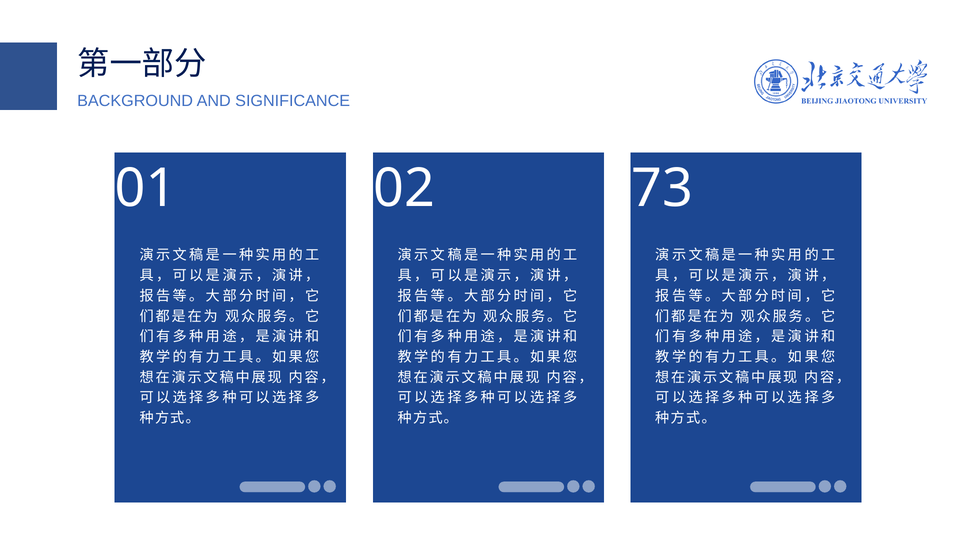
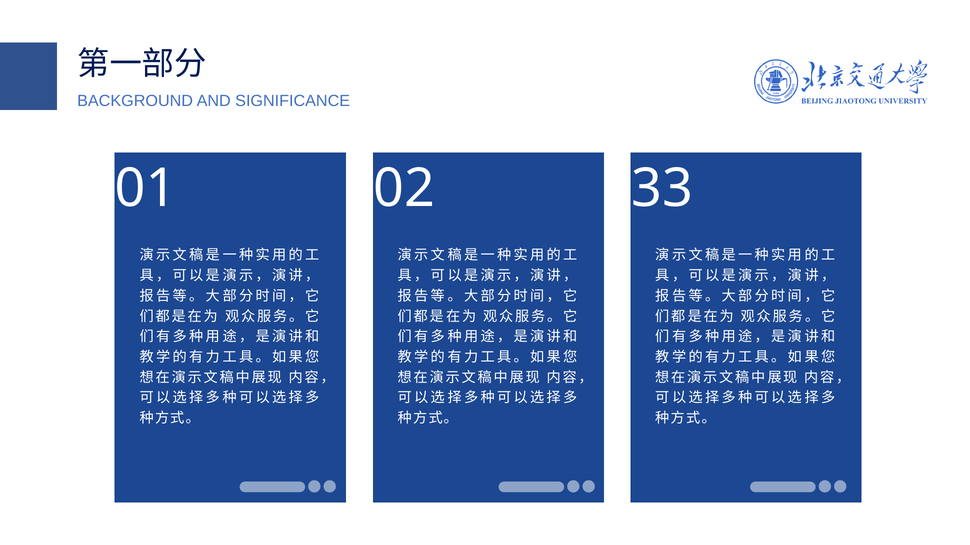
73: 73 -> 33 (662, 189)
